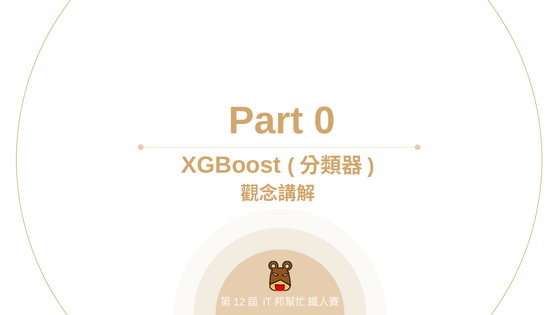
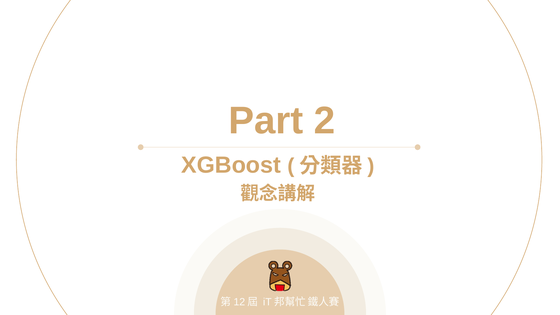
0: 0 -> 2 (325, 121)
